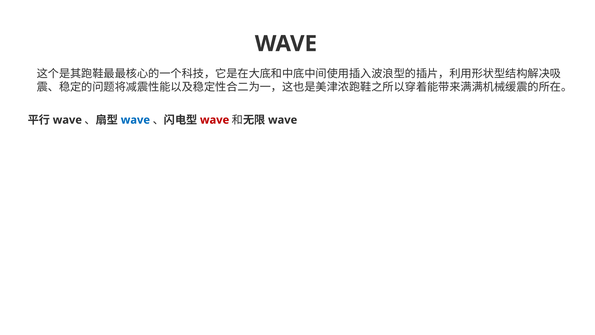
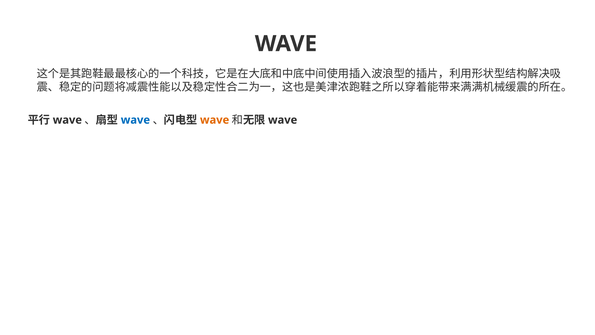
wave colour: red -> orange (215, 120)
